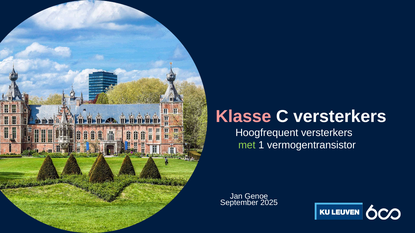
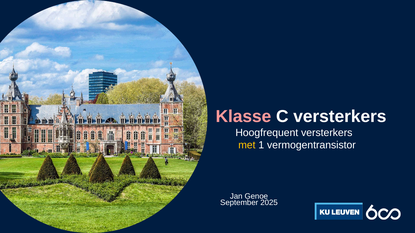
met colour: light green -> yellow (247, 145)
